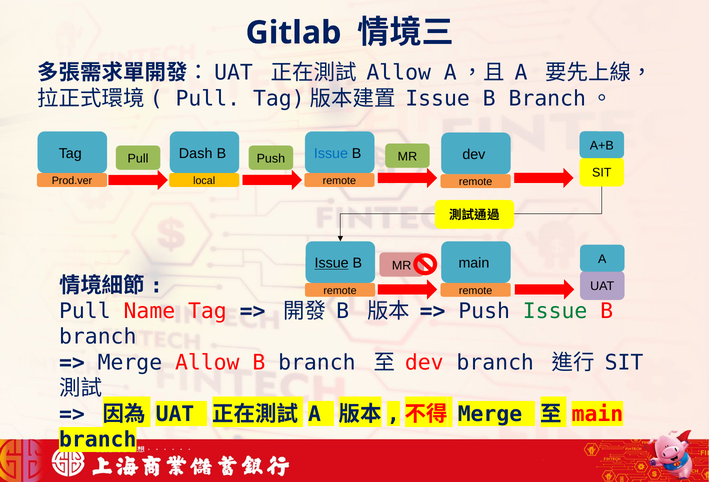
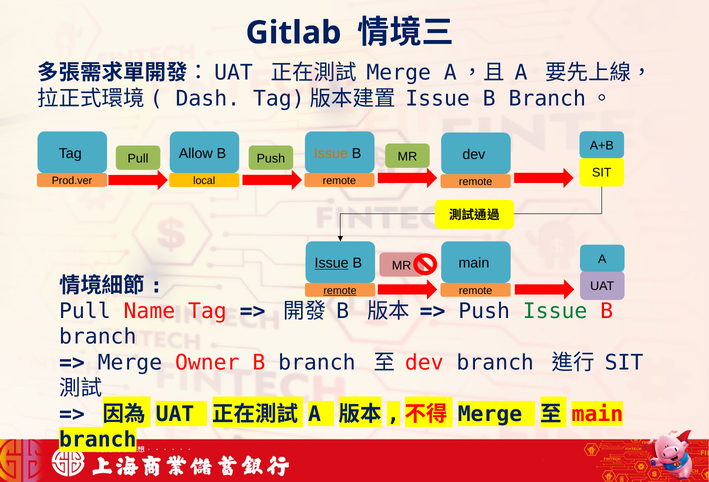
Allow: Allow -> Merge (399, 73)
Pull: Pull -> Dash (208, 99)
Dash: Dash -> Allow (196, 153)
Issue colour: blue -> orange (331, 153)
remote underline: none -> present (340, 291)
Merge Allow: Allow -> Owner (207, 363)
